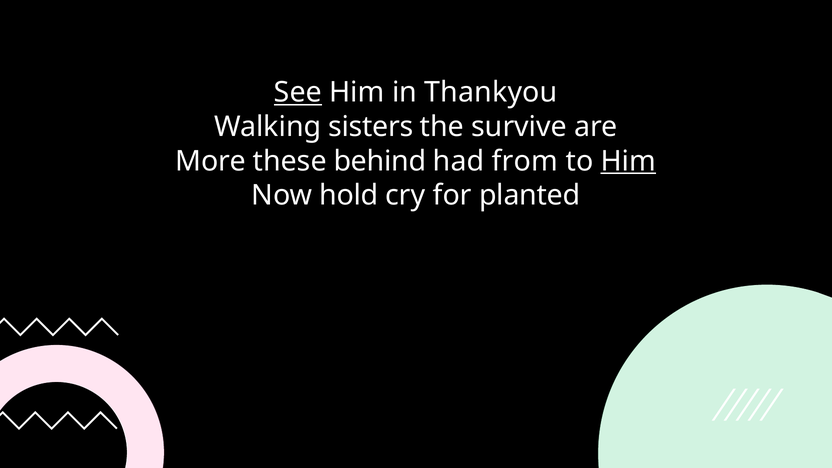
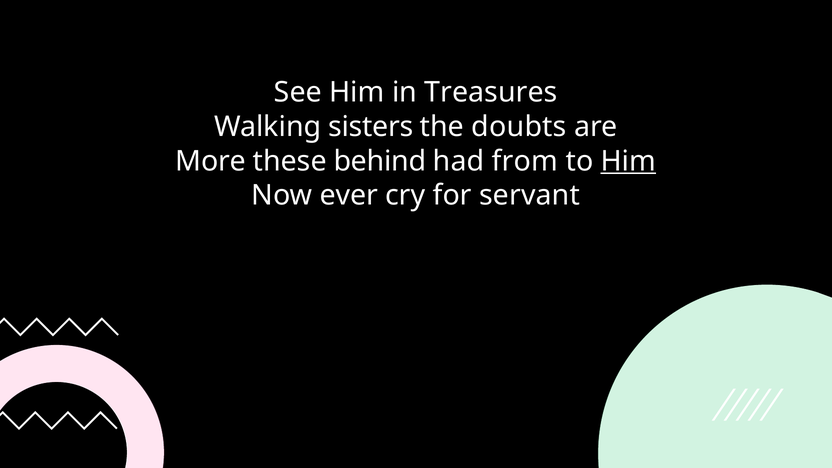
See underline: present -> none (298, 92)
Thankyou: Thankyou -> Treasures (491, 92)
survive: survive -> doubts (519, 127)
hold: hold -> ever (349, 195)
planted: planted -> servant (530, 195)
